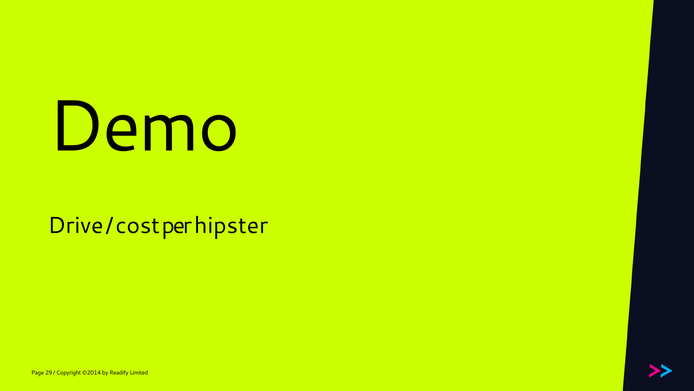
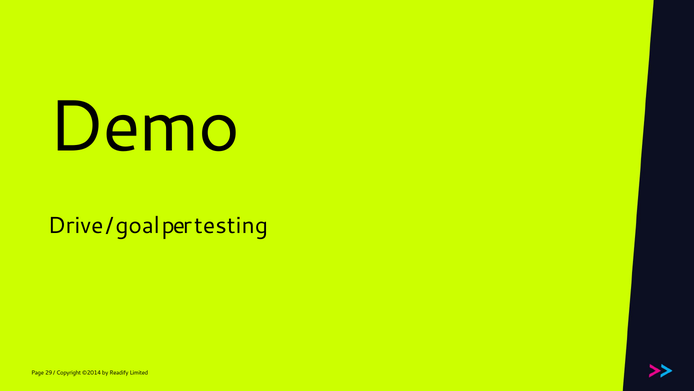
cost: cost -> goal (138, 225)
hipster: hipster -> testing (231, 225)
